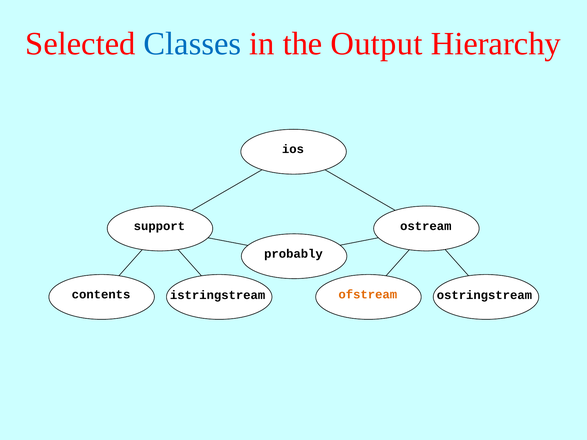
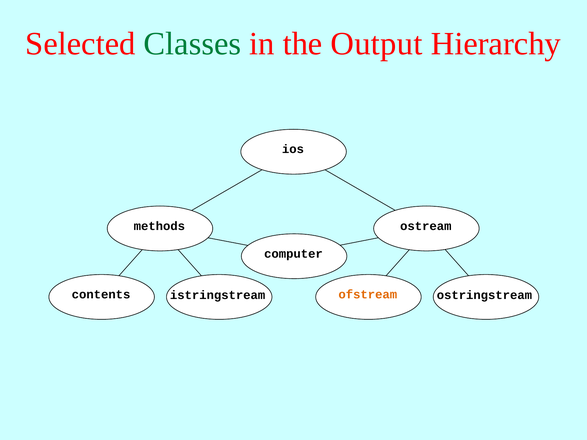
Classes colour: blue -> green (192, 44)
support: support -> methods (159, 226)
probably: probably -> computer (293, 254)
